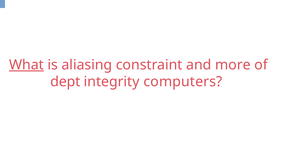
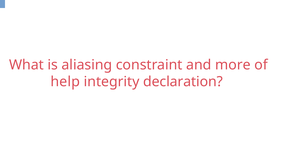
What underline: present -> none (26, 65)
dept: dept -> help (65, 82)
computers: computers -> declaration (183, 82)
